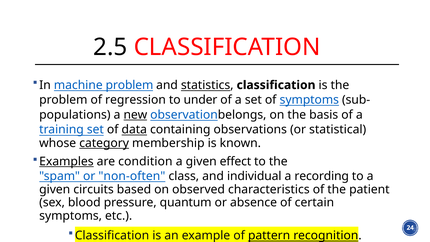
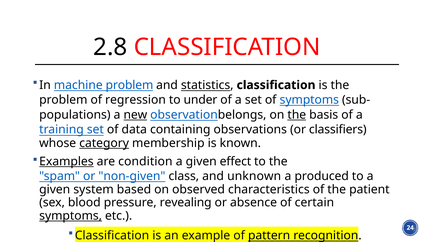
2.5: 2.5 -> 2.8 (110, 47)
the underline: none -> present (297, 115)
data underline: present -> none (134, 130)
statistical: statistical -> classifiers (338, 130)
non-often: non-often -> non-given (132, 176)
individual: individual -> unknown (254, 176)
recording: recording -> produced (322, 176)
circuits: circuits -> system (94, 189)
quantum: quantum -> revealing (186, 202)
symptoms underline: none -> present (71, 216)
